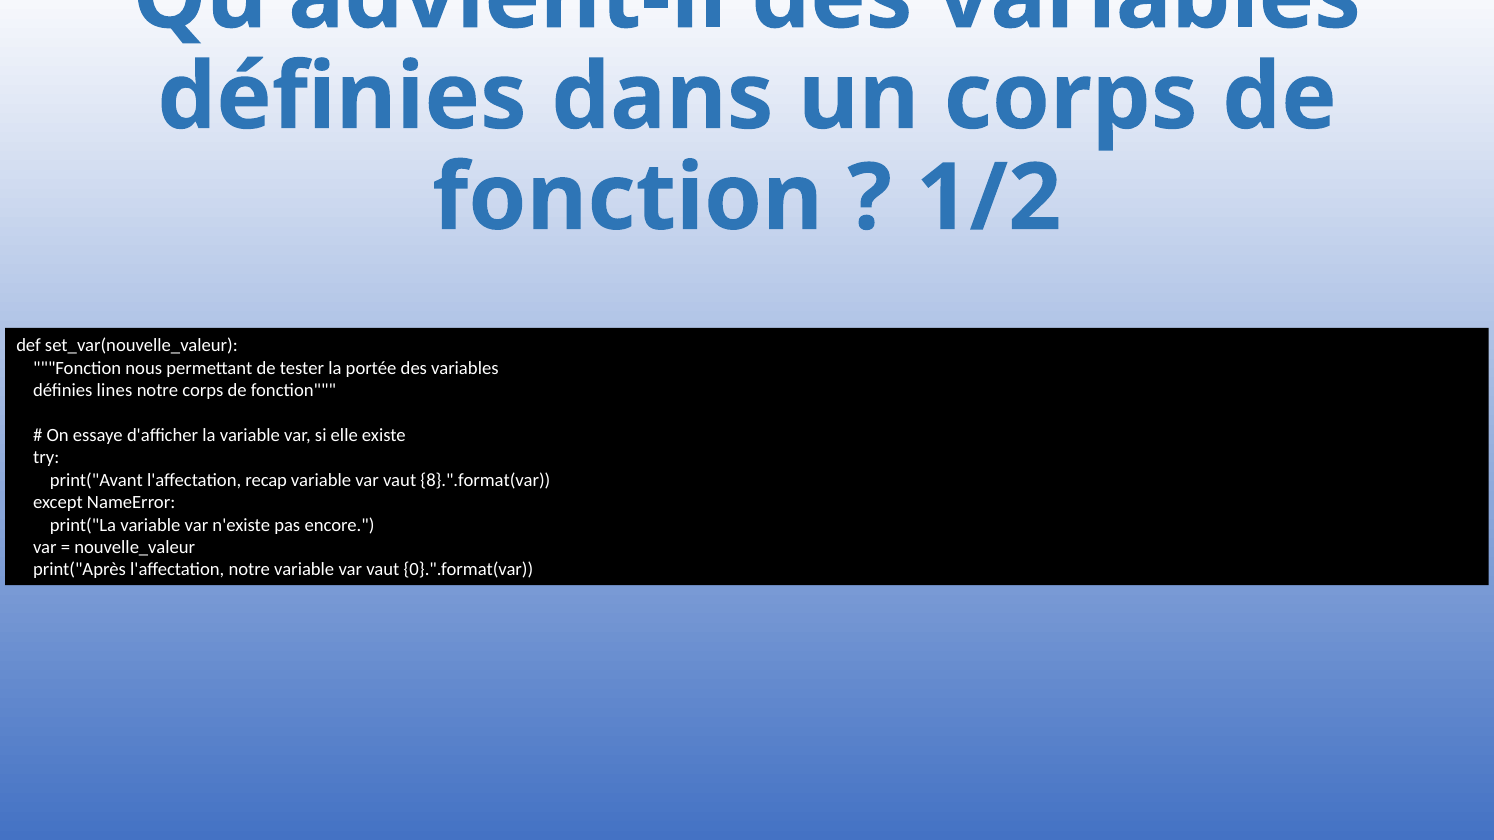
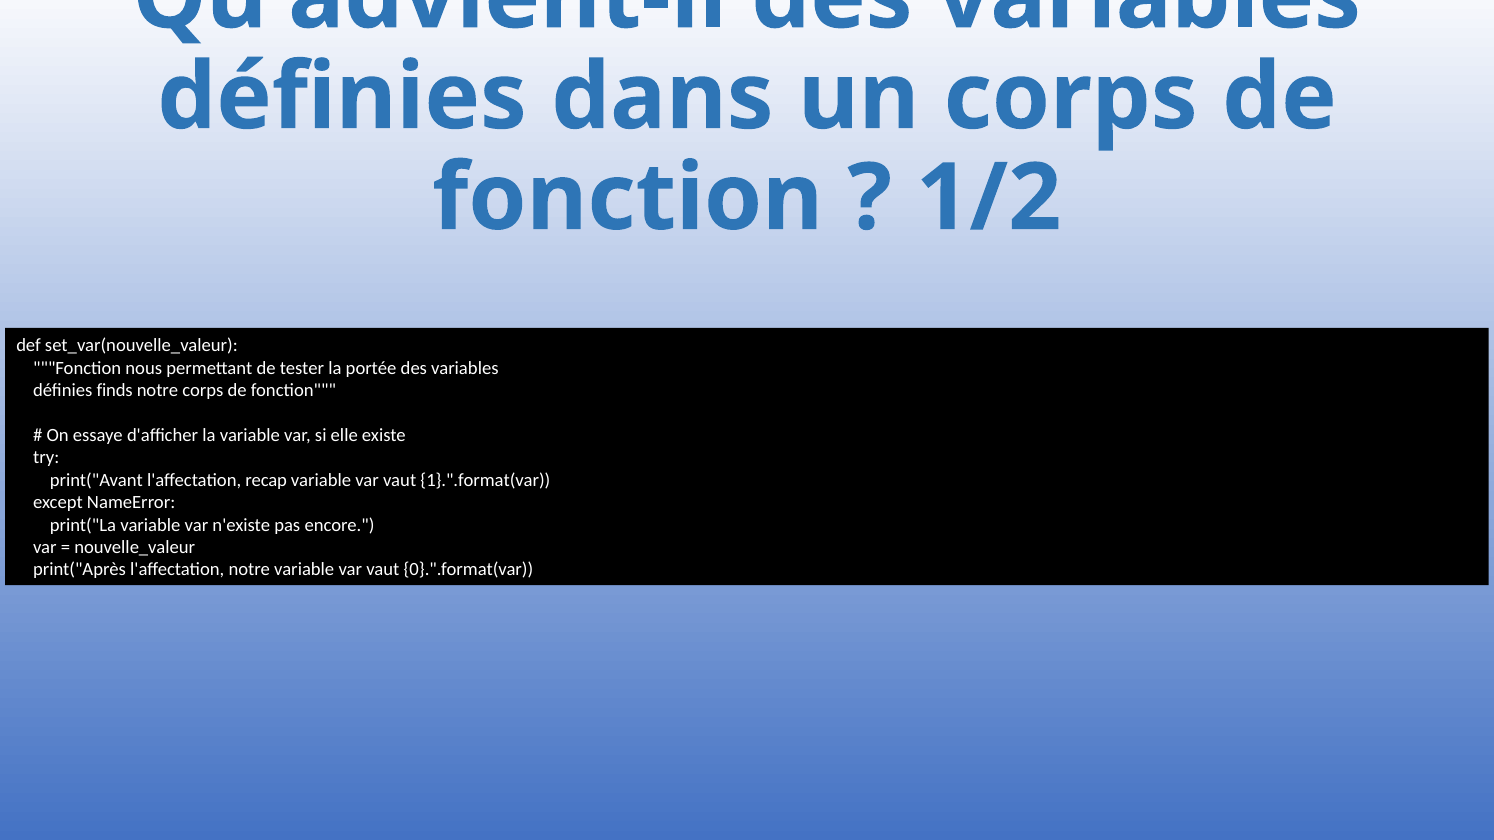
lines: lines -> finds (115, 391)
8}.".format(var: 8}.".format(var -> 1}.".format(var (485, 480)
